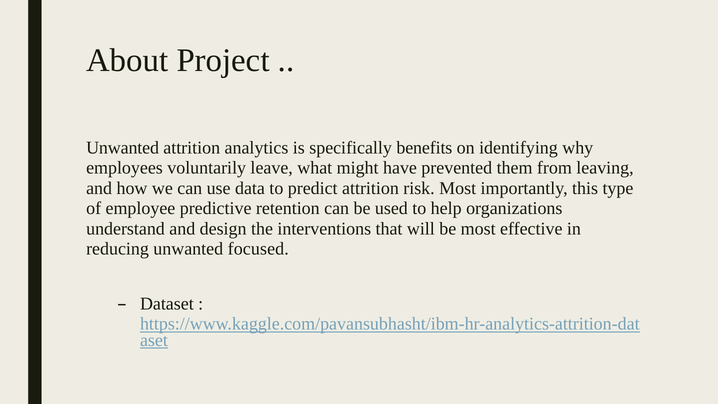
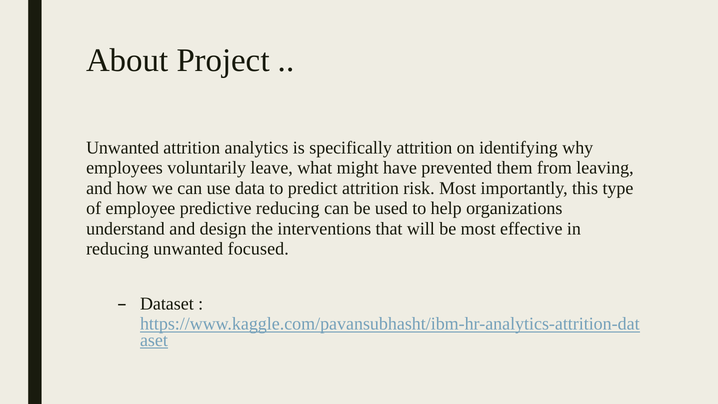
specifically benefits: benefits -> attrition (424, 148)
predictive retention: retention -> reducing (288, 208)
